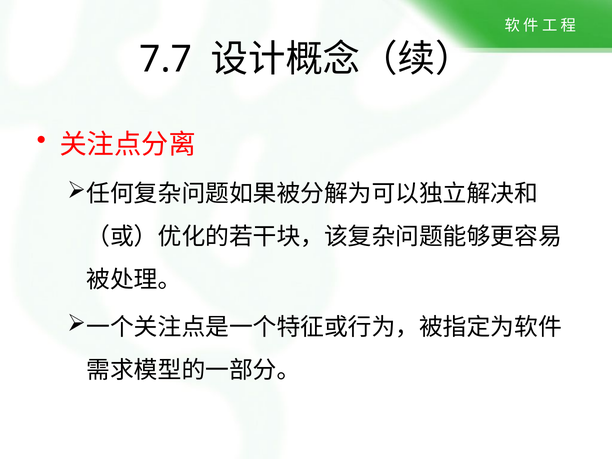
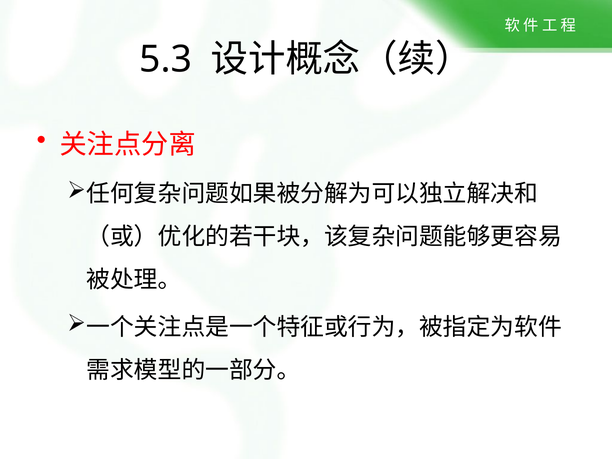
7.7: 7.7 -> 5.3 (166, 59)
